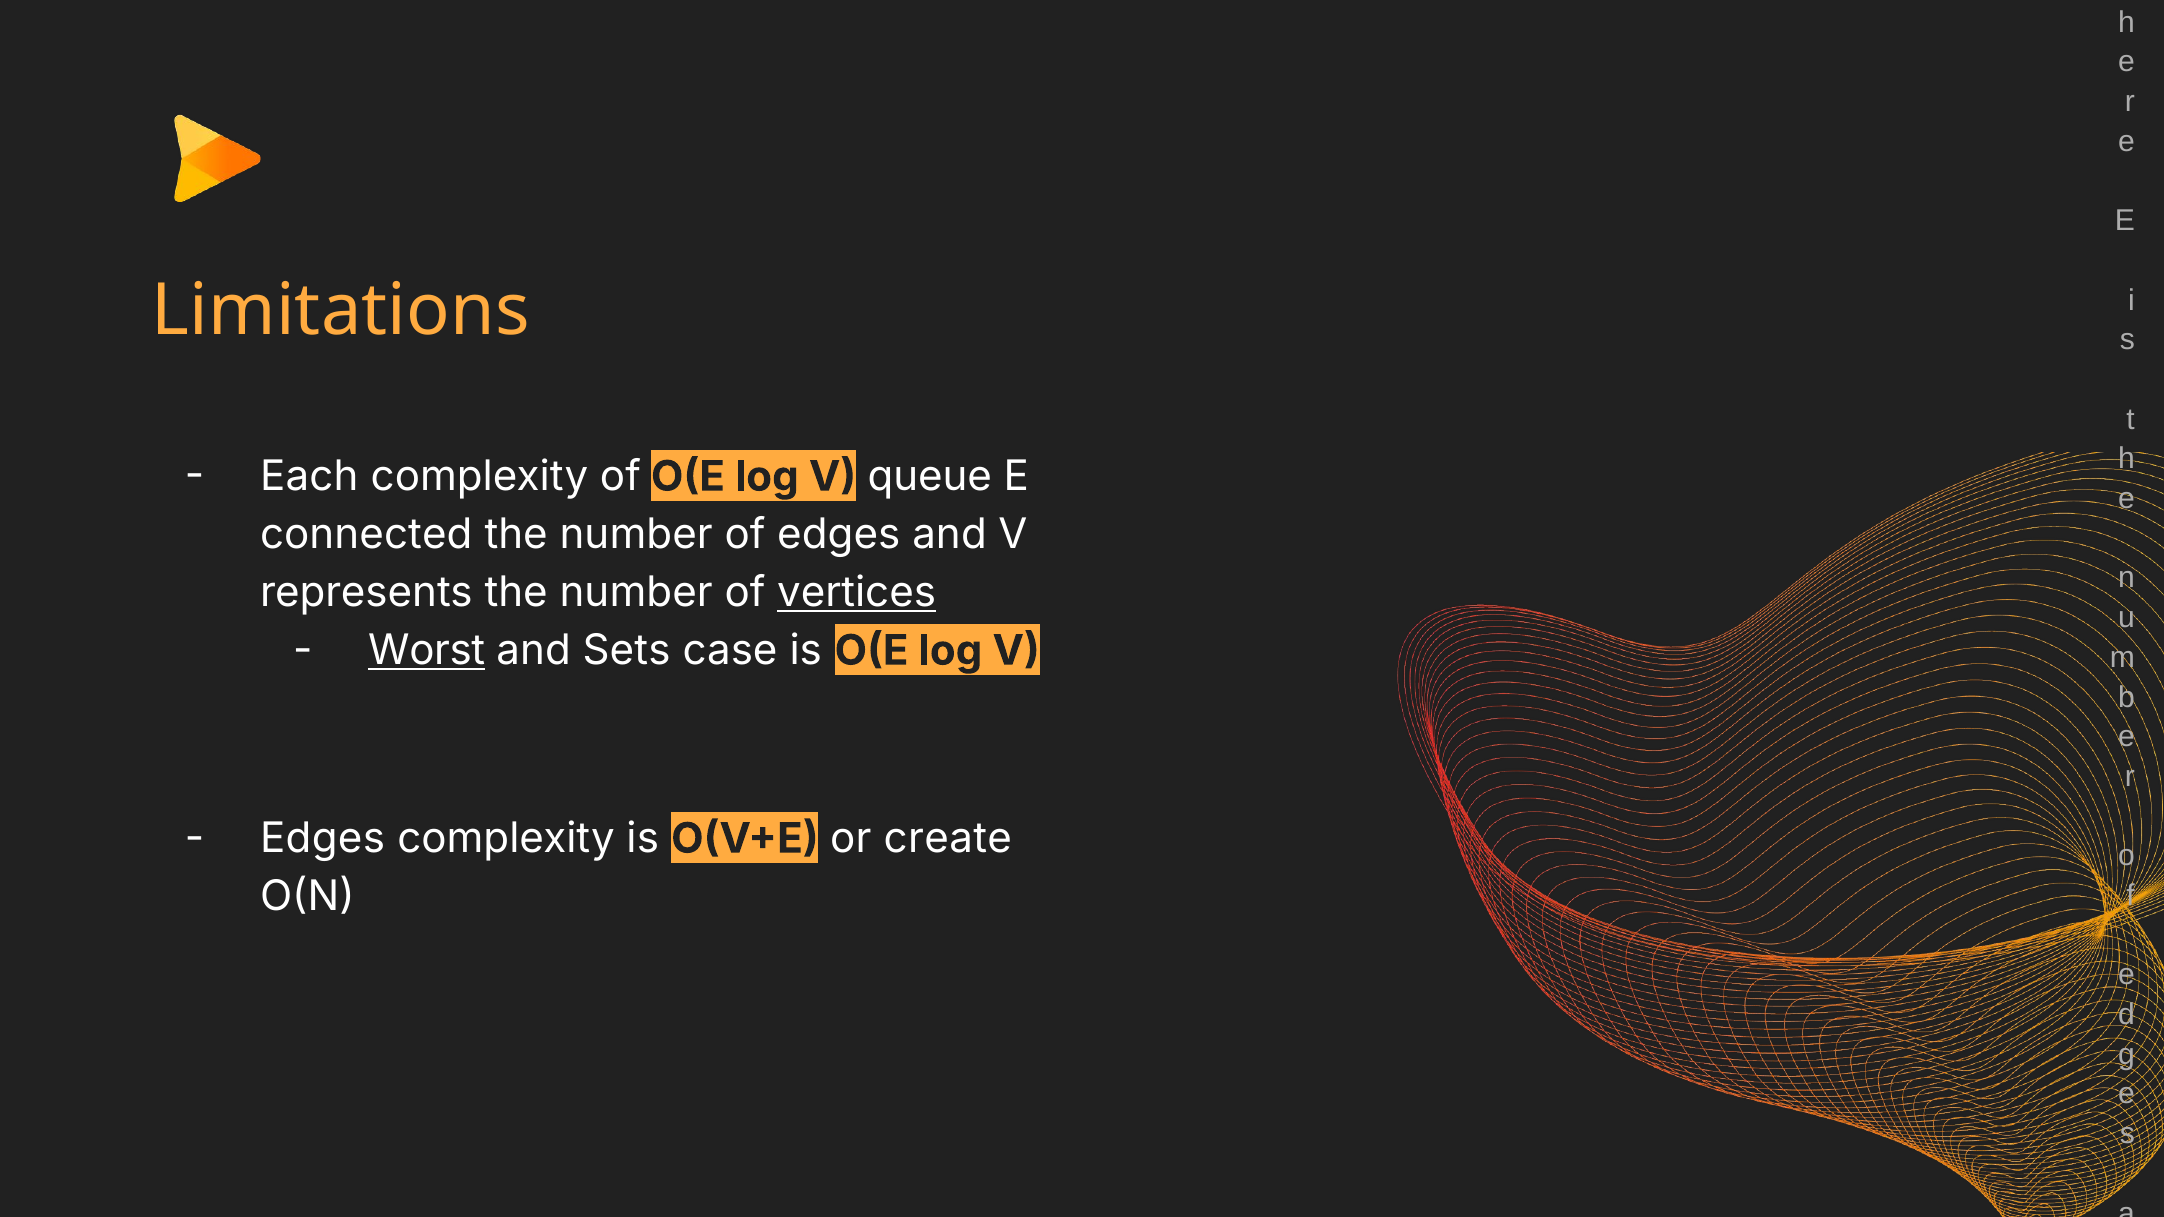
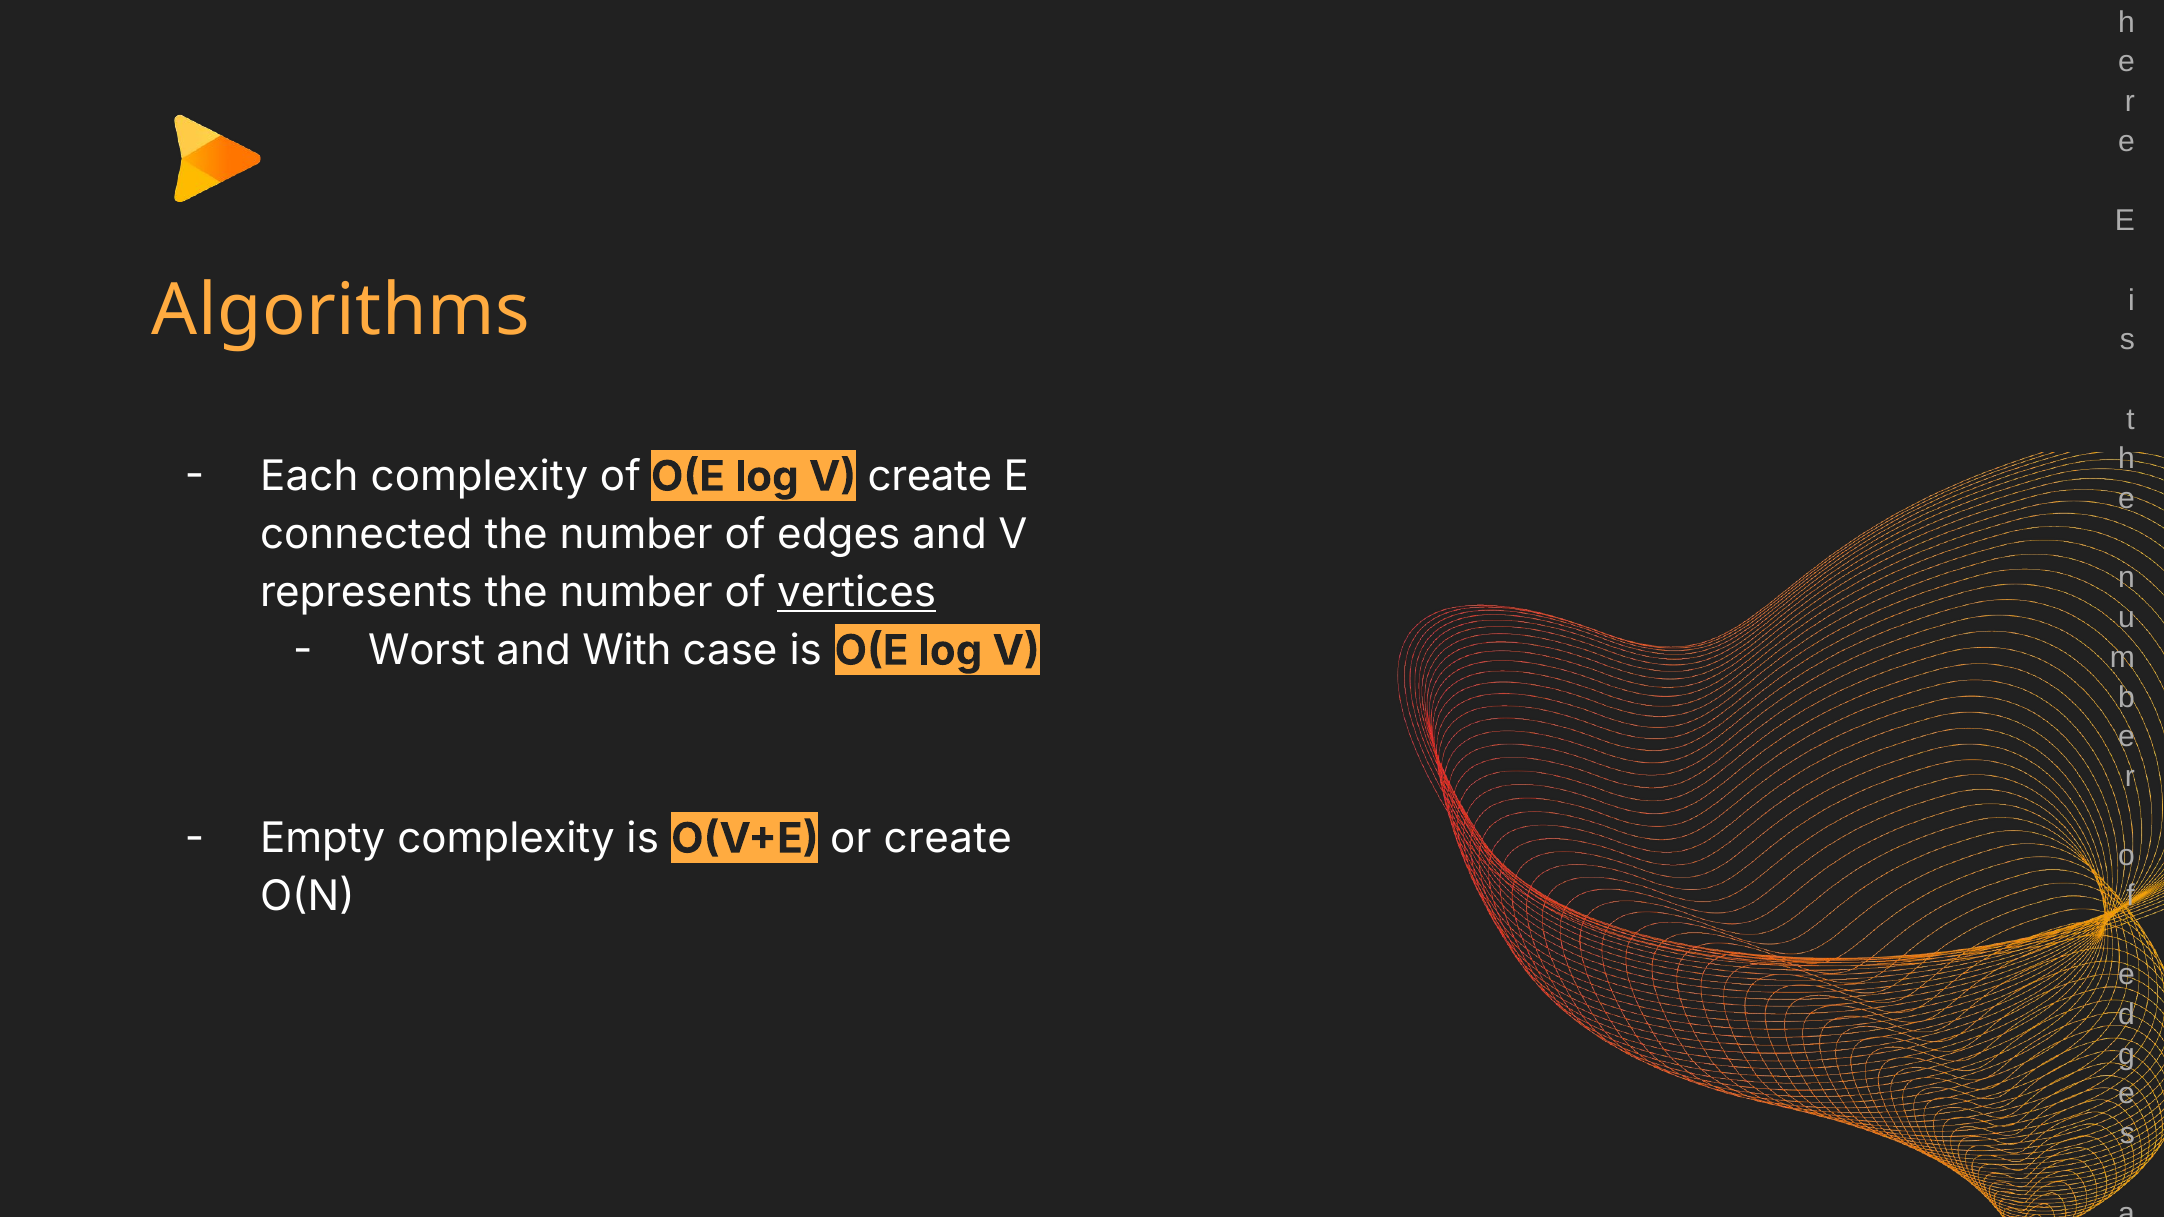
Limitations: Limitations -> Algorithms (341, 311)
V queue: queue -> create (930, 477)
Worst underline: present -> none (427, 651)
Sets: Sets -> With (627, 651)
Edges: Edges -> Empty (323, 839)
